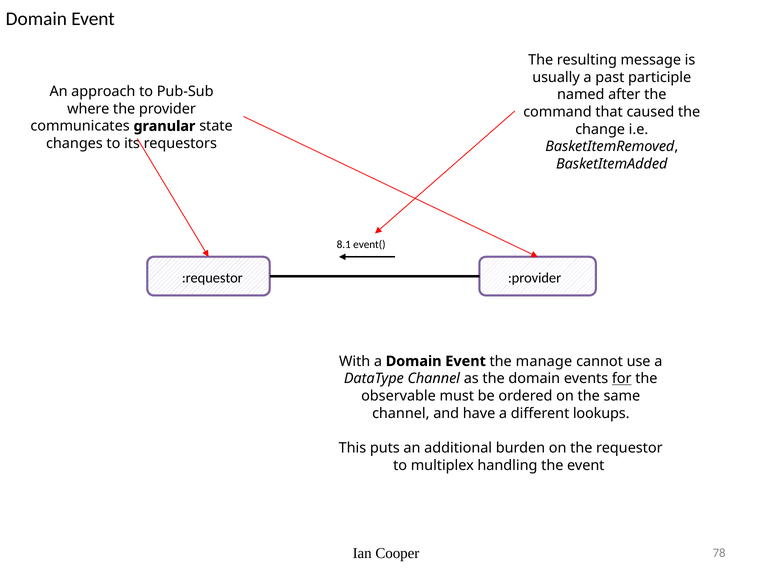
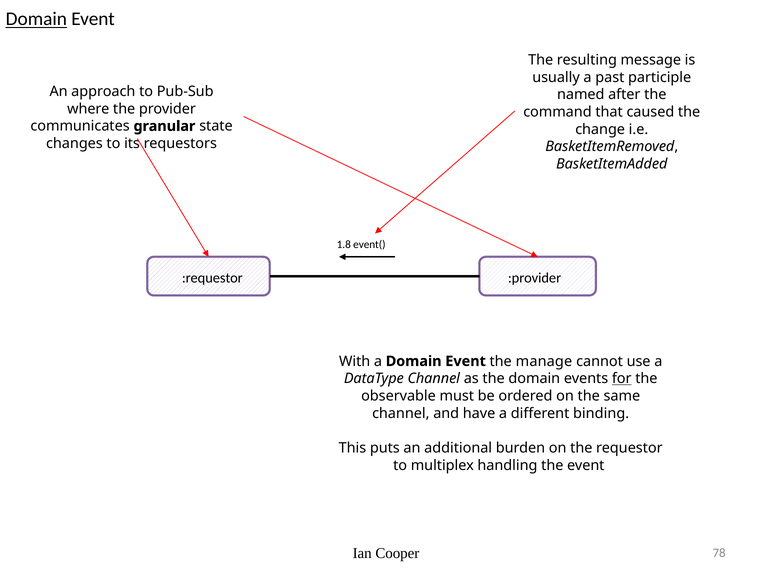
Domain underline: none -> present (36, 19)
8.1: 8.1 -> 1.8 (344, 245)
lookups: lookups -> binding (601, 413)
